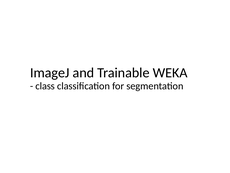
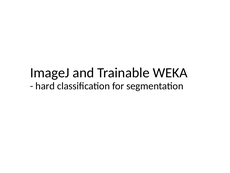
class: class -> hard (45, 86)
